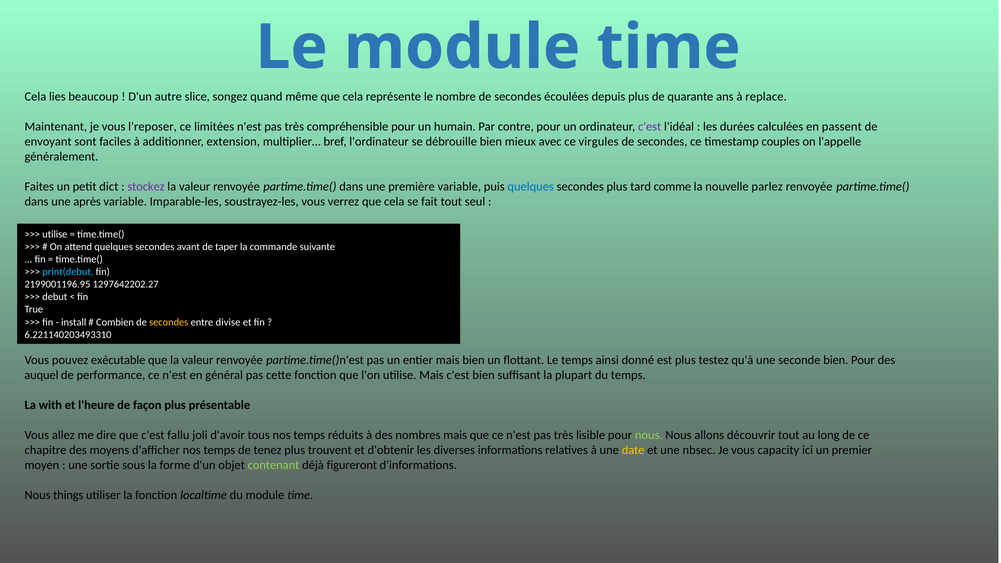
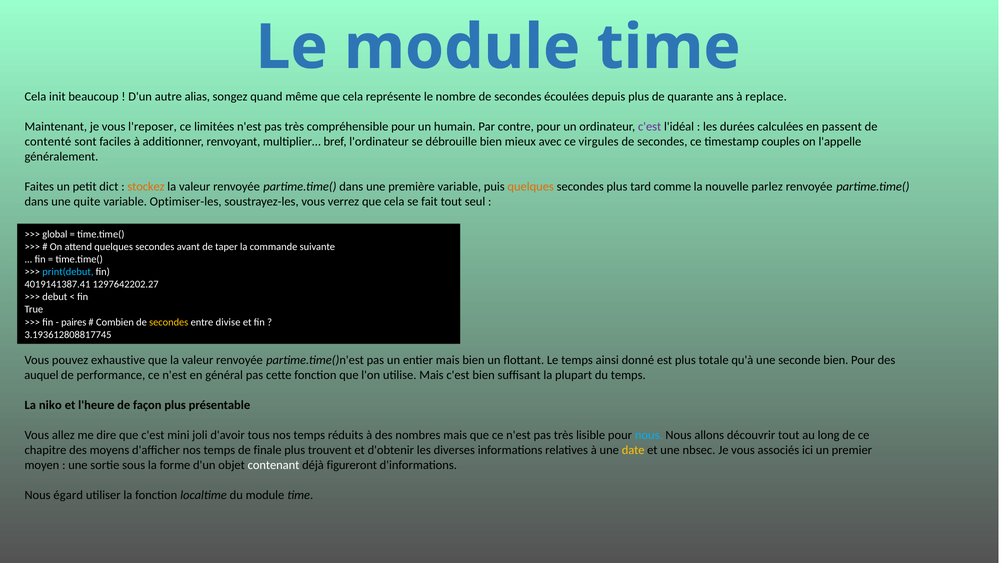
lies: lies -> init (57, 97)
slice: slice -> alias (197, 97)
envoyant: envoyant -> contenté (48, 142)
extension: extension -> renvoyant (233, 142)
stockez colour: purple -> orange (146, 187)
quelques colour: blue -> orange (531, 187)
après: après -> quite (87, 202)
Imparable-les: Imparable-les -> Optimiser-les (186, 202)
utilise: utilise -> global (55, 234)
2199001196.95: 2199001196.95 -> 4019141387.41 (57, 284)
install: install -> paires (74, 322)
6.221140203493310: 6.221140203493310 -> 3.193612808817745 (68, 335)
exécutable: exécutable -> exhaustive (118, 360)
testez: testez -> totale (714, 360)
with: with -> niko (50, 405)
fallu: fallu -> mini (178, 435)
nous colour: light green -> light blue (649, 435)
tenez: tenez -> finale (268, 450)
capacity: capacity -> associés (778, 450)
contenant colour: light green -> white (274, 465)
things: things -> égard (68, 495)
